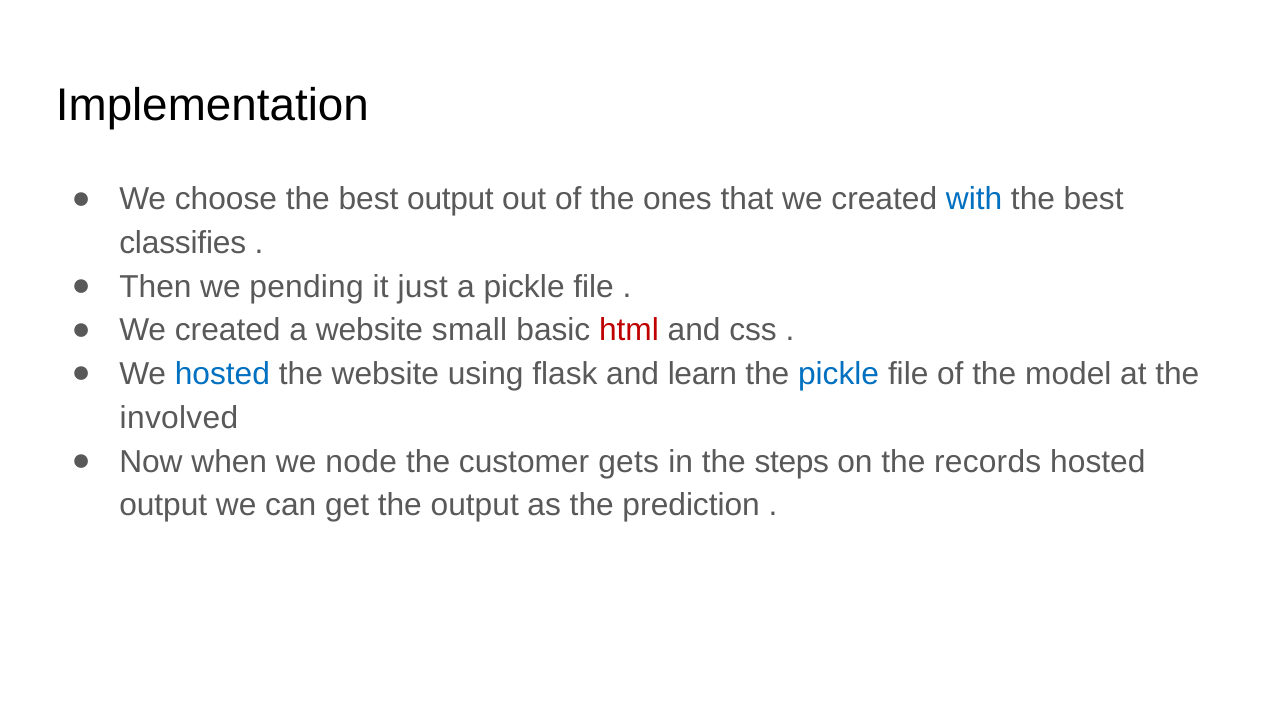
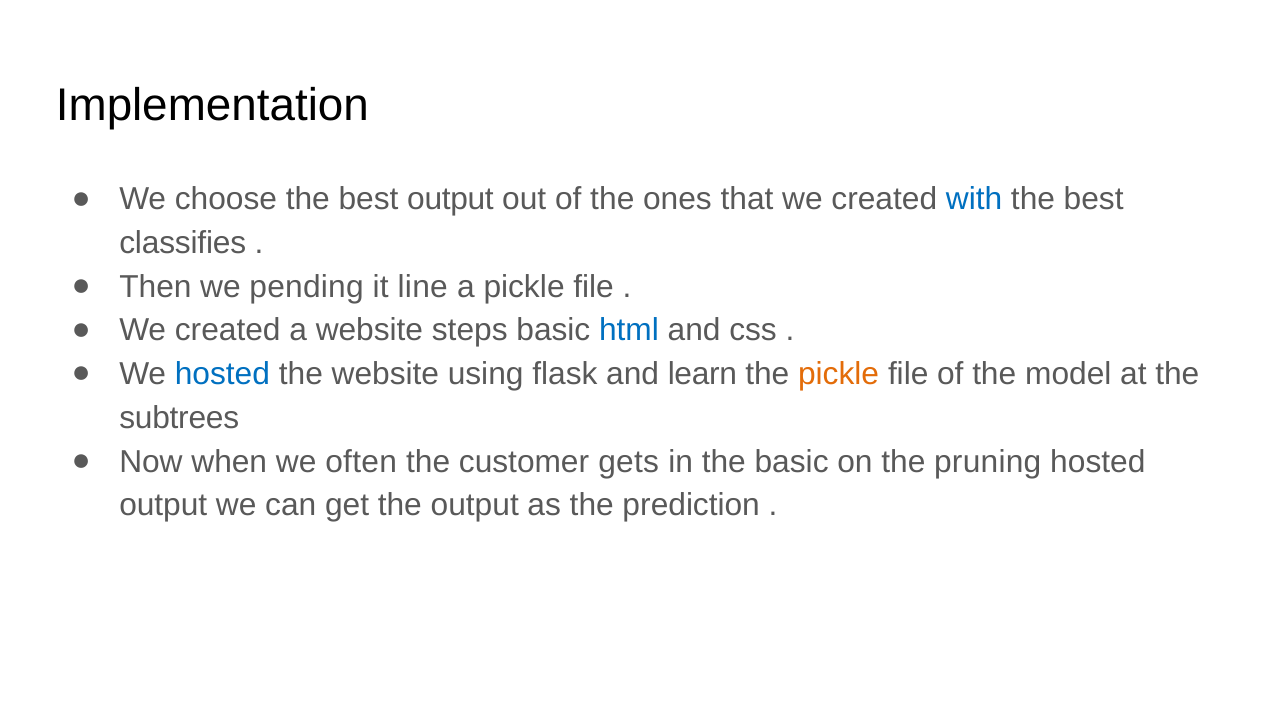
just: just -> line (423, 287)
small: small -> steps (470, 331)
html colour: red -> blue (629, 331)
pickle colour: blue -> orange (839, 374)
involved: involved -> subtrees (179, 418)
node: node -> often (361, 462)
the steps: steps -> basic (792, 462)
records: records -> pruning (988, 462)
